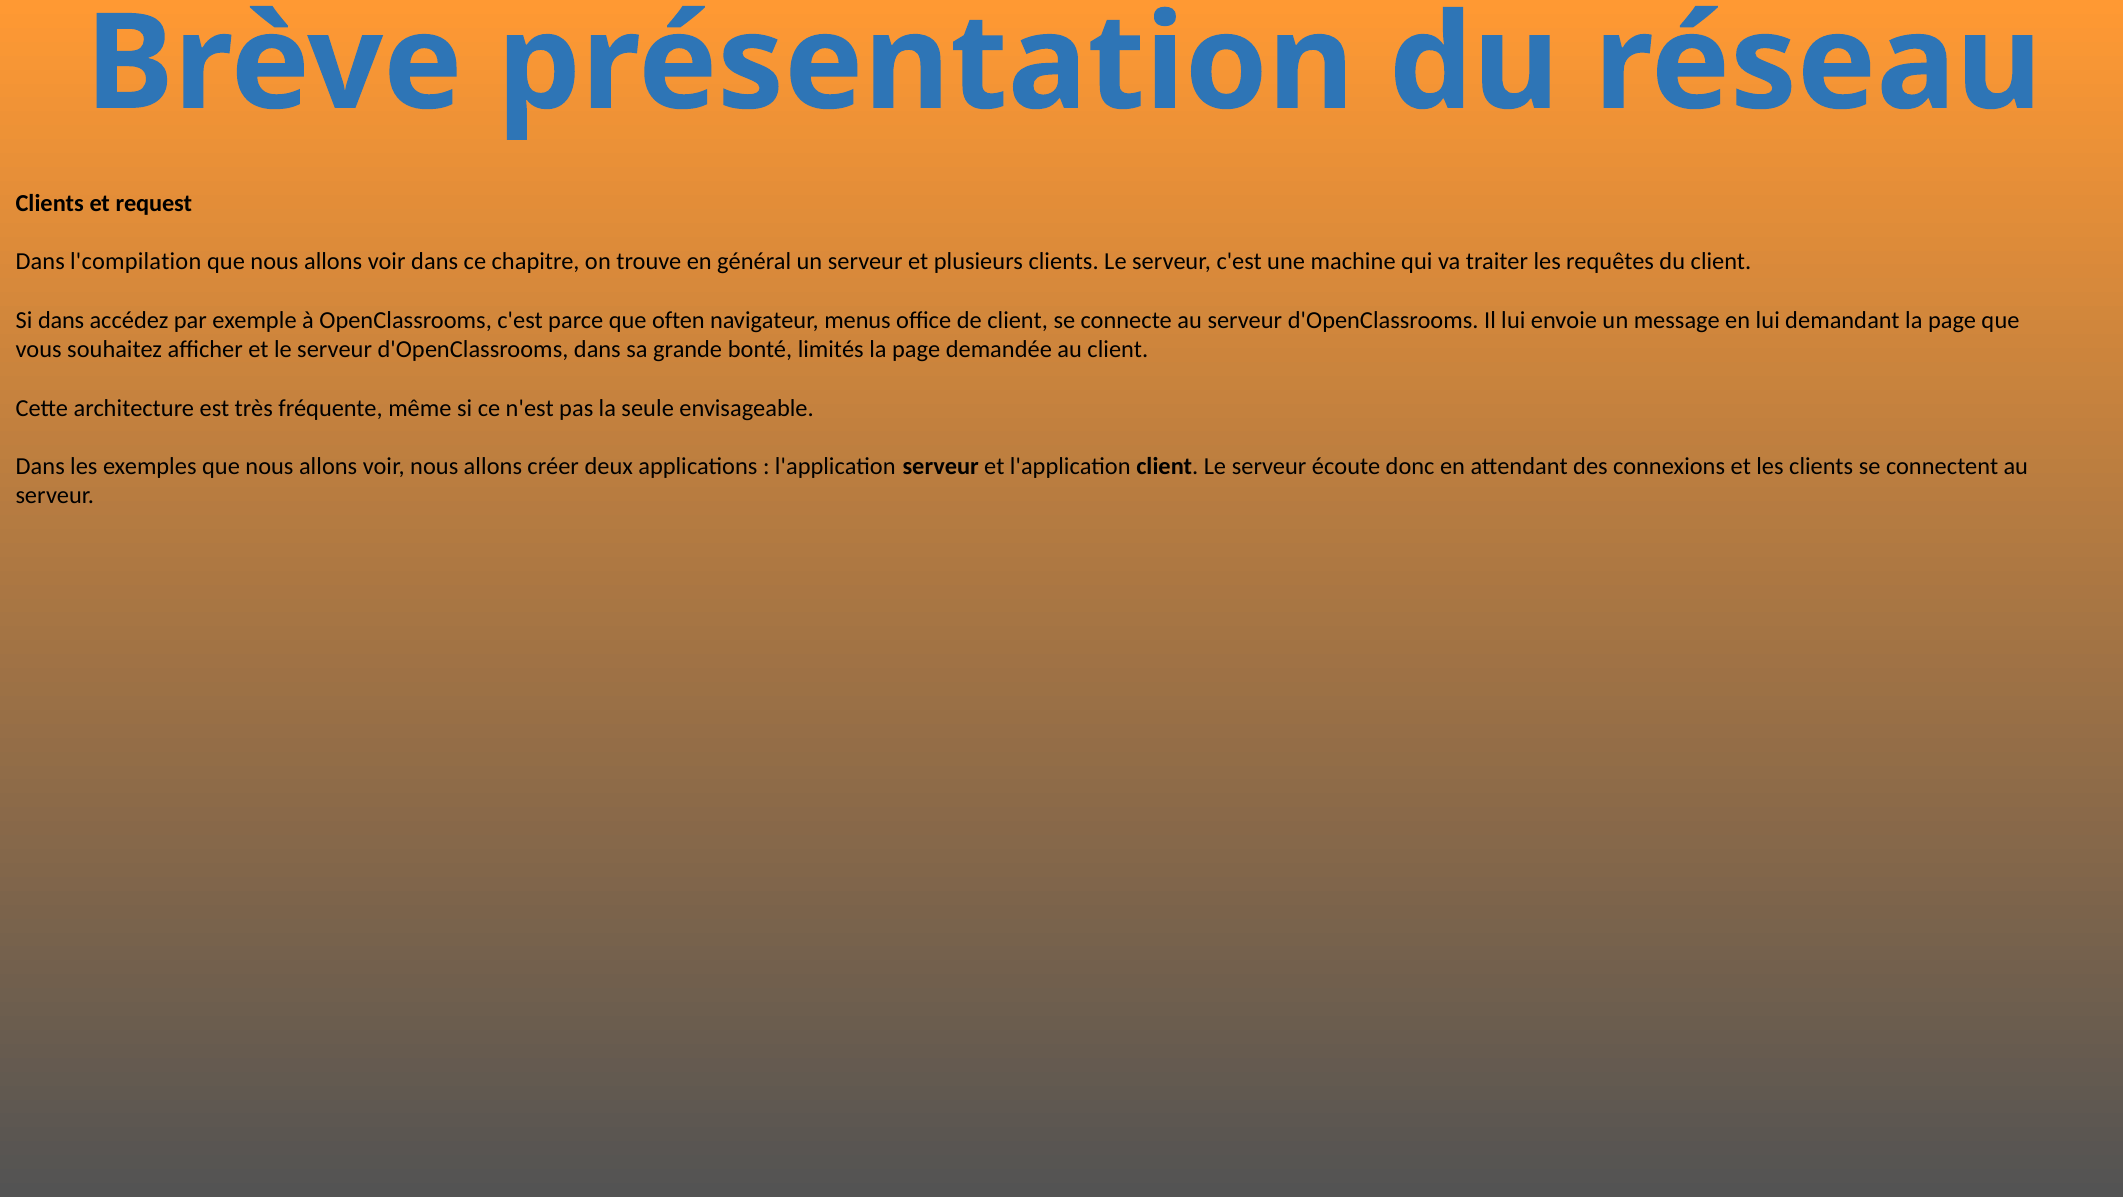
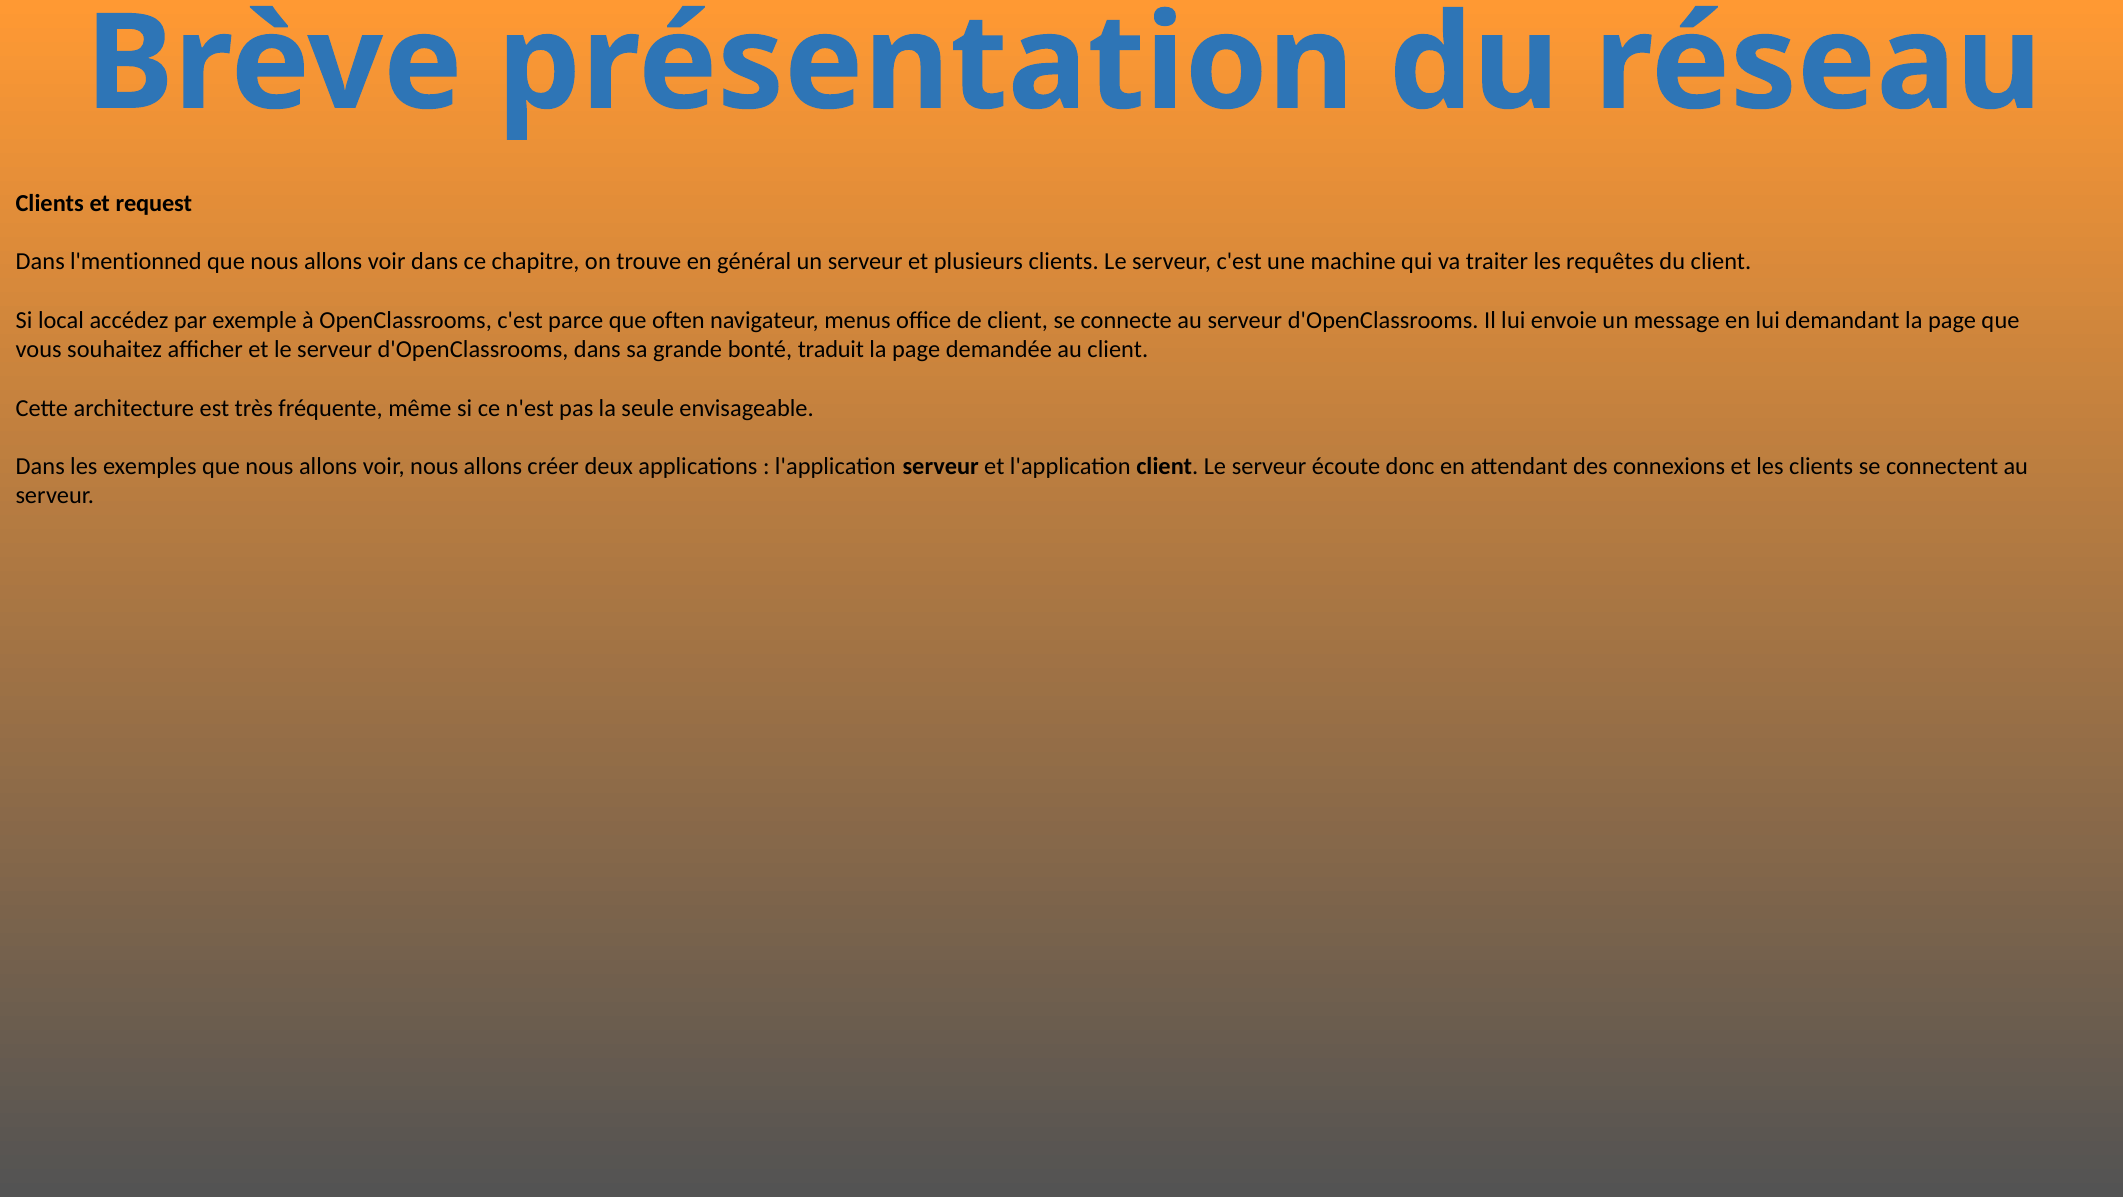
l'compilation: l'compilation -> l'mentionned (136, 262)
Si dans: dans -> local (61, 320)
limités: limités -> traduit (831, 349)
